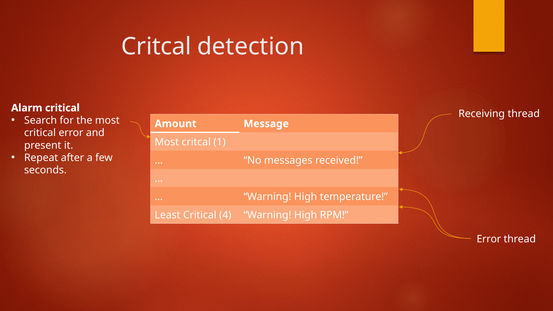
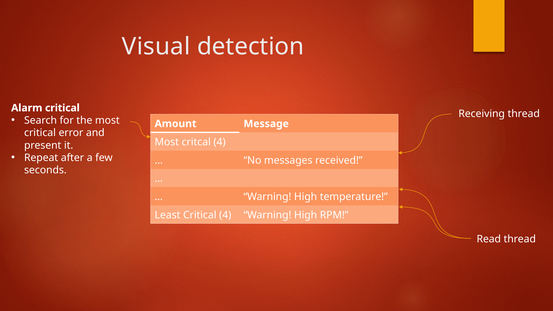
Critcal: Critcal -> Visual (156, 47)
critcal 1: 1 -> 4 (220, 142)
Error: Error -> Read (489, 239)
